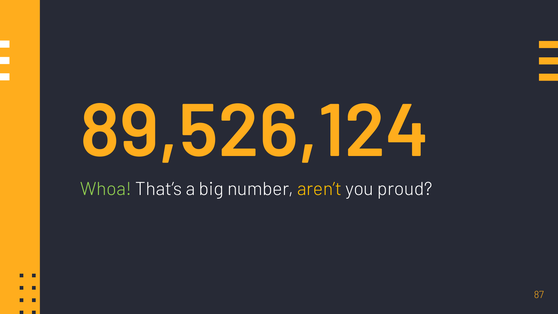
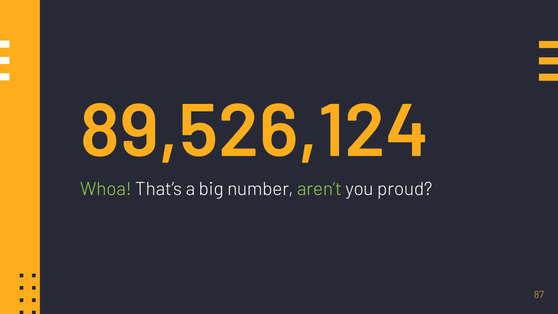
aren’t colour: yellow -> light green (320, 189)
